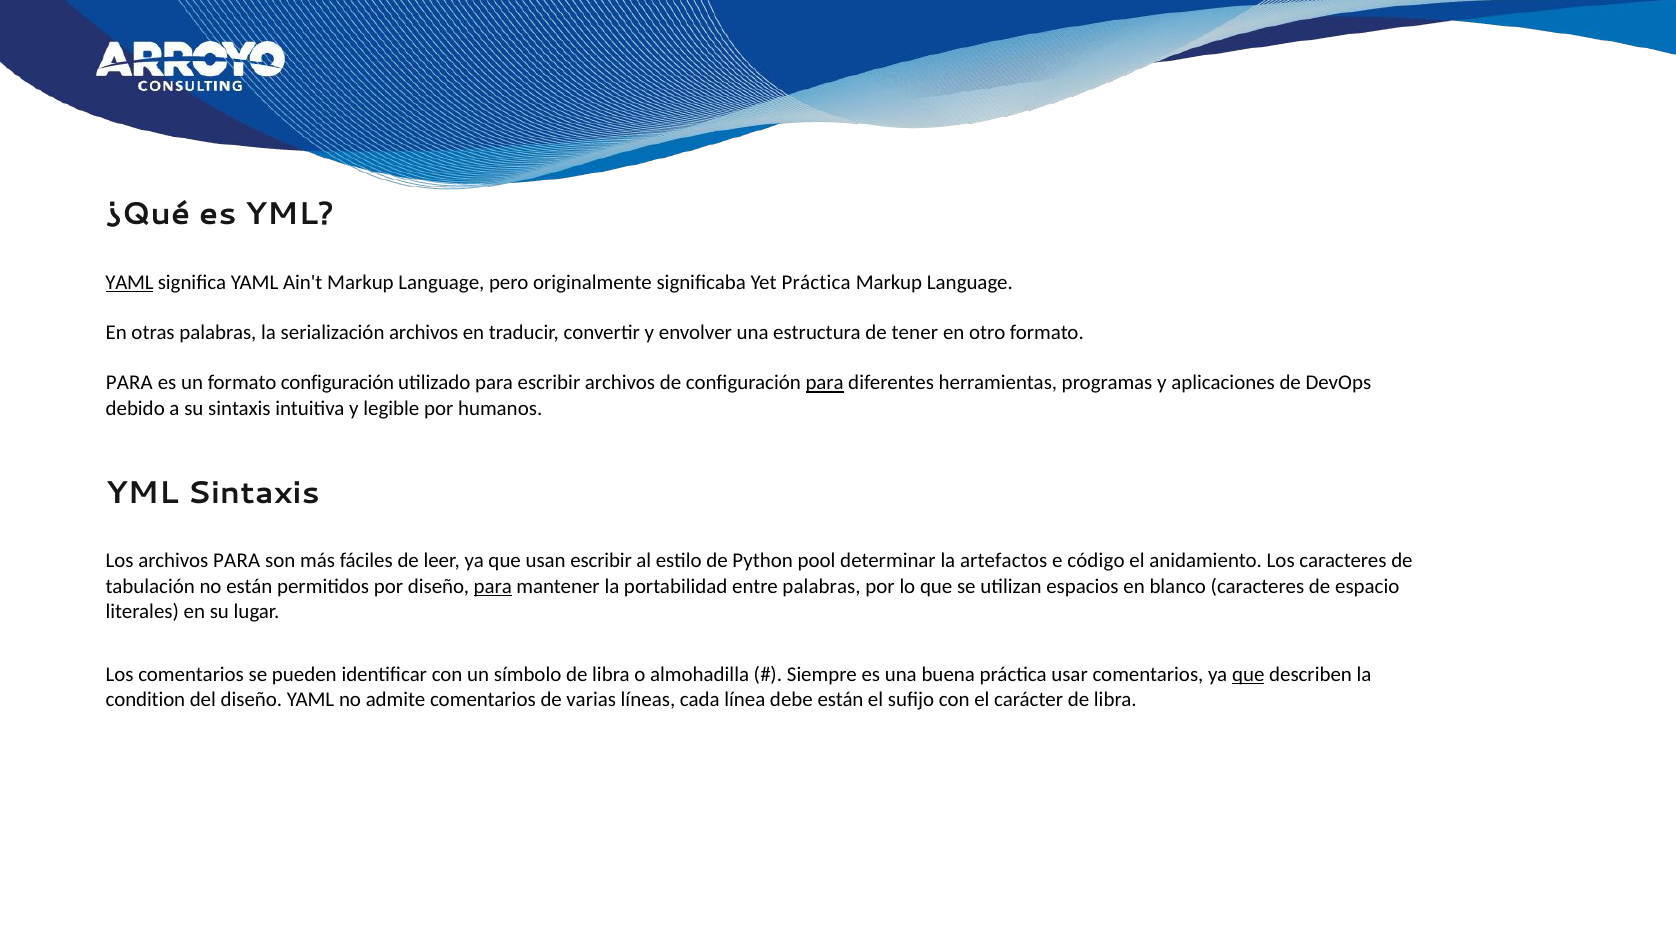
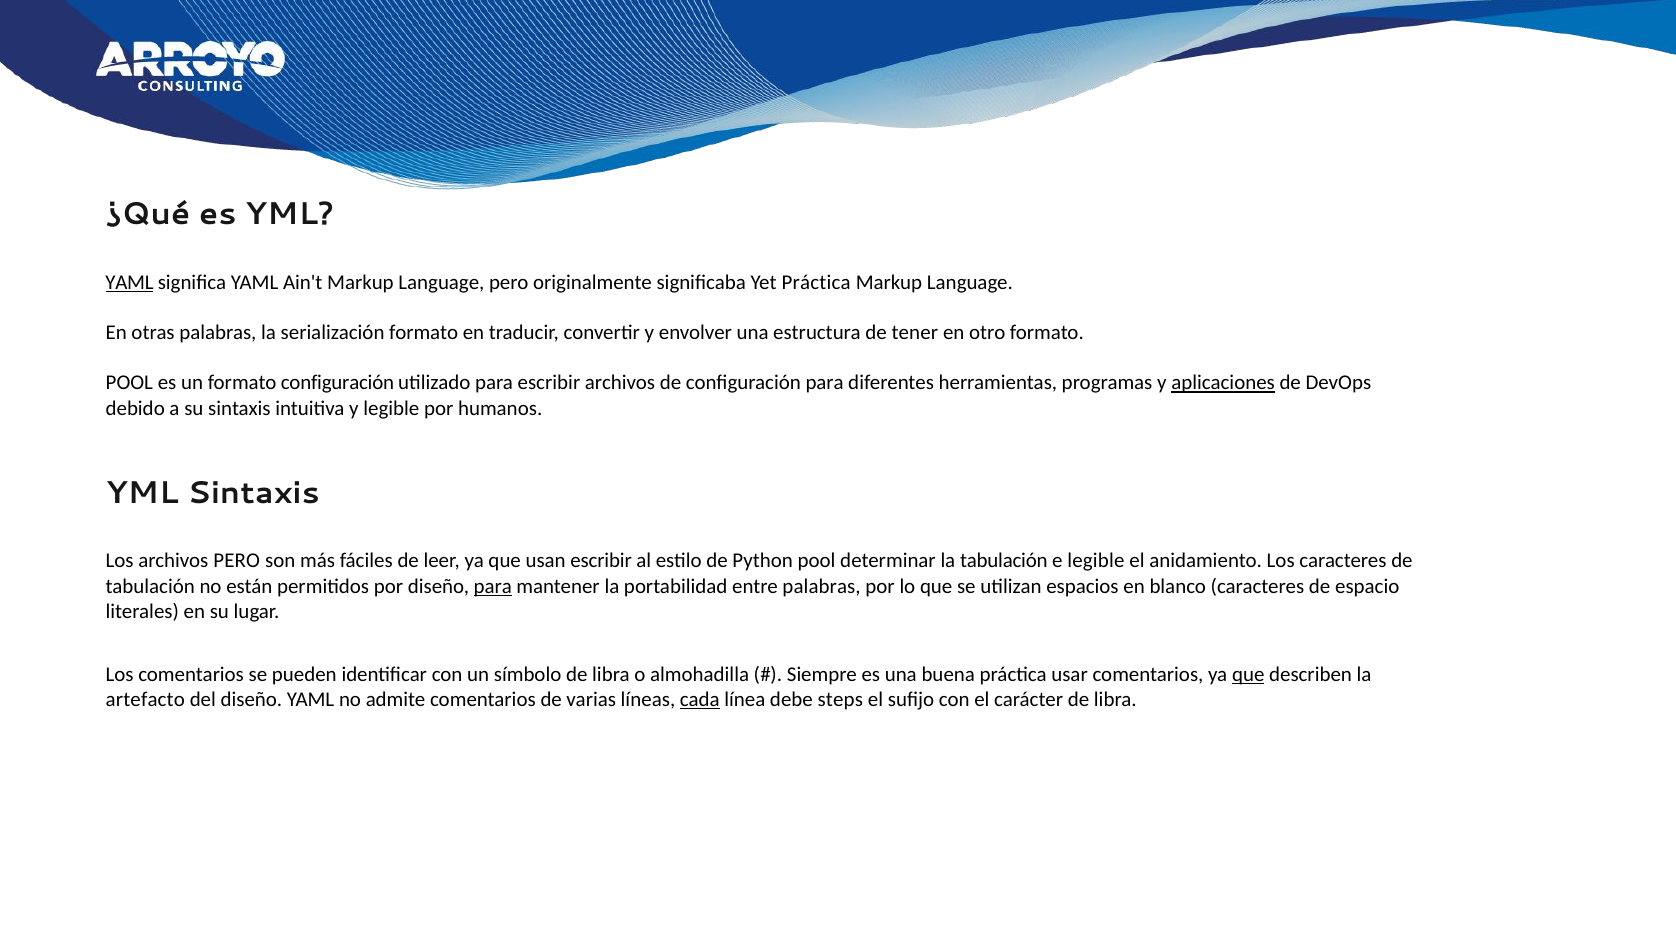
serialización archivos: archivos -> formato (424, 333)
PARA: PARA -> POOL (129, 383)
para underline: present -> none (825, 383)
aplicaciones underline: none -> present (1223, 383)
archivos PARA: PARA -> PERO (237, 561)
la artefactos: artefactos -> tabulación (1004, 561)
e código: código -> legible (1096, 561)
condition: condition -> artefacto (145, 699)
cada underline: none -> present (700, 699)
debe están: están -> steps (840, 699)
